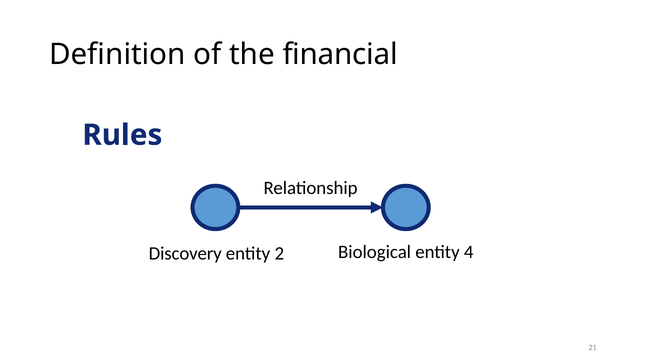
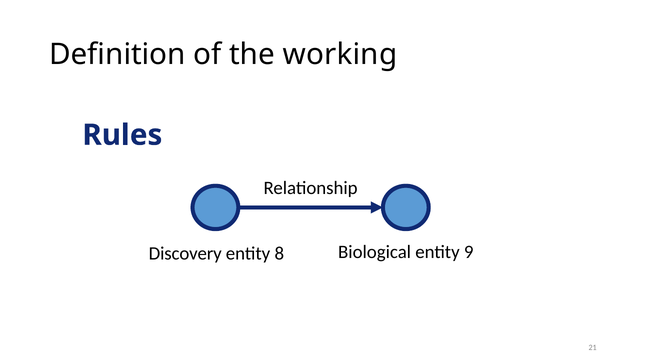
financial: financial -> working (340, 54)
2: 2 -> 8 (279, 253)
4: 4 -> 9 (469, 251)
